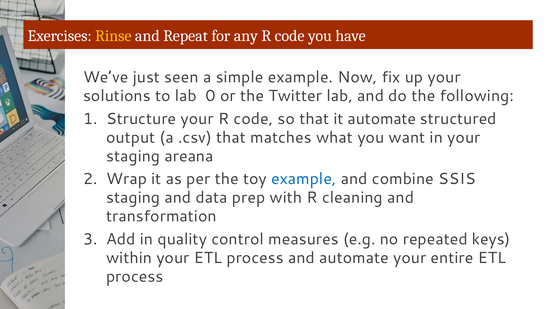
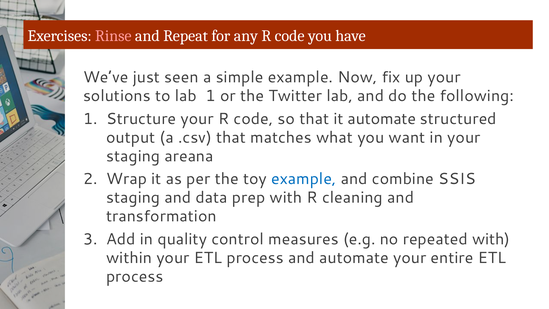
Rinse colour: yellow -> pink (113, 36)
lab 0: 0 -> 1 (211, 96)
repeated keys: keys -> with (491, 239)
